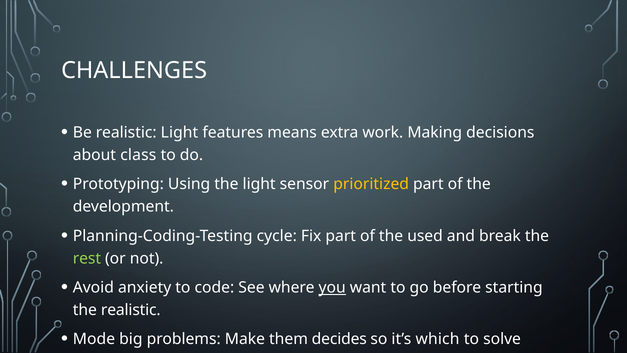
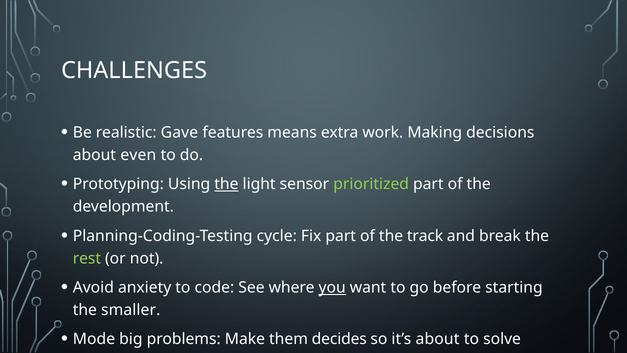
realistic Light: Light -> Gave (179, 132)
class: class -> even (138, 155)
the underline: none -> present (226, 184)
prioritized colour: yellow -> light green (371, 184)
used: used -> track (425, 236)
the realistic: realistic -> smaller (131, 310)
it’s which: which -> about (438, 339)
